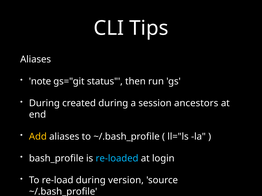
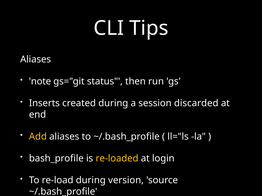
During: During -> Inserts (44, 103)
ancestors: ancestors -> discarded (196, 103)
re-loaded colour: light blue -> yellow (117, 159)
